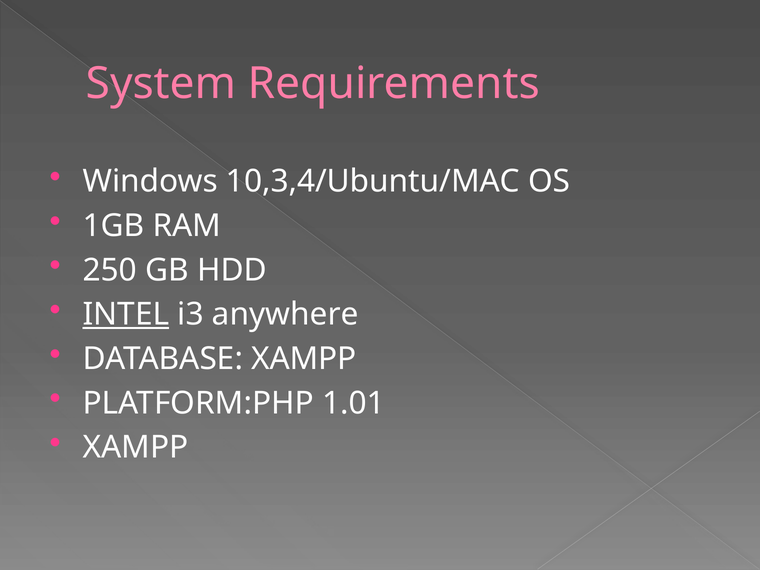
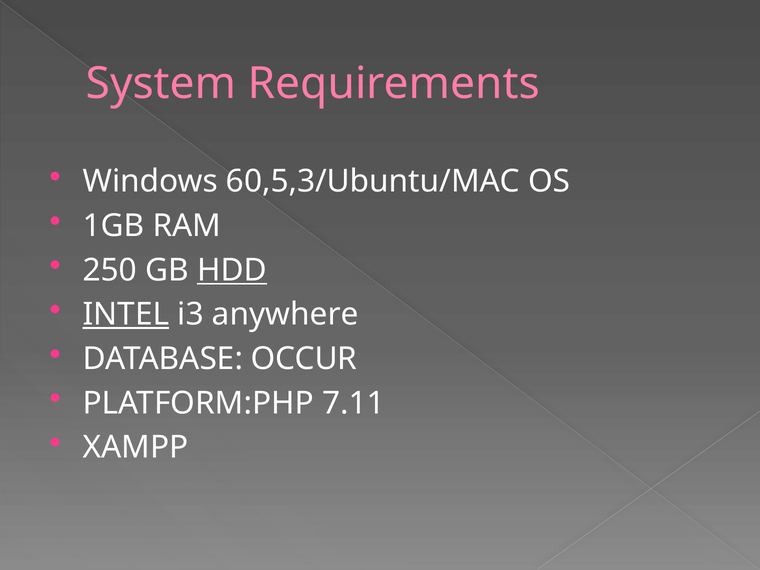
10,3,4/Ubuntu/MAC: 10,3,4/Ubuntu/MAC -> 60,5,3/Ubuntu/MAC (373, 181)
HDD underline: none -> present (232, 270)
DATABASE XAMPP: XAMPP -> OCCUR (304, 359)
1.01: 1.01 -> 7.11 (353, 403)
